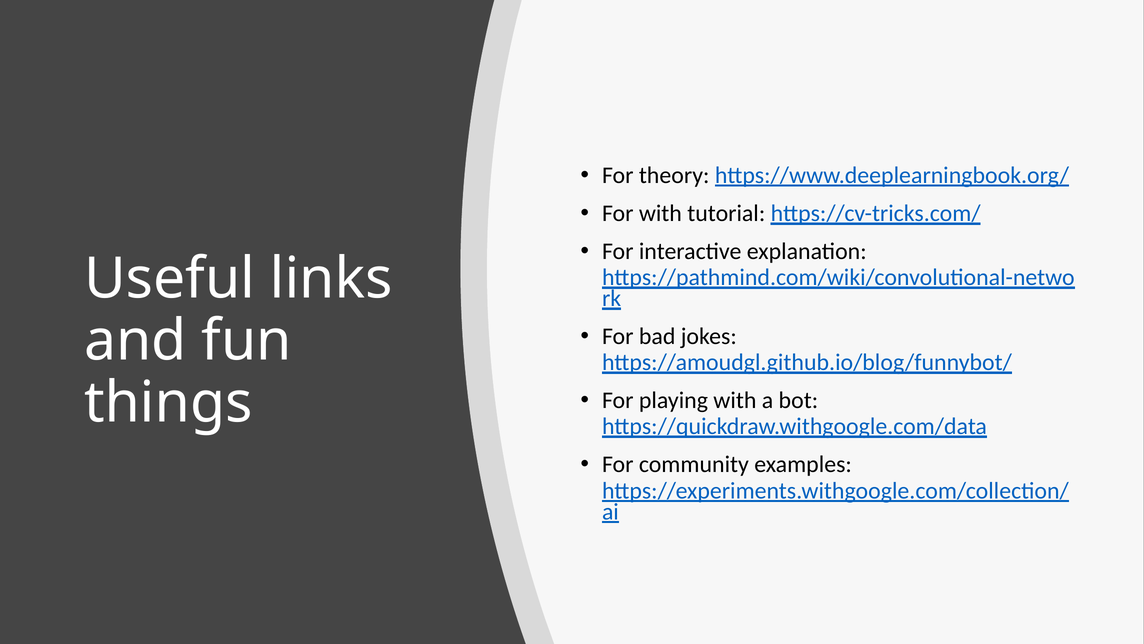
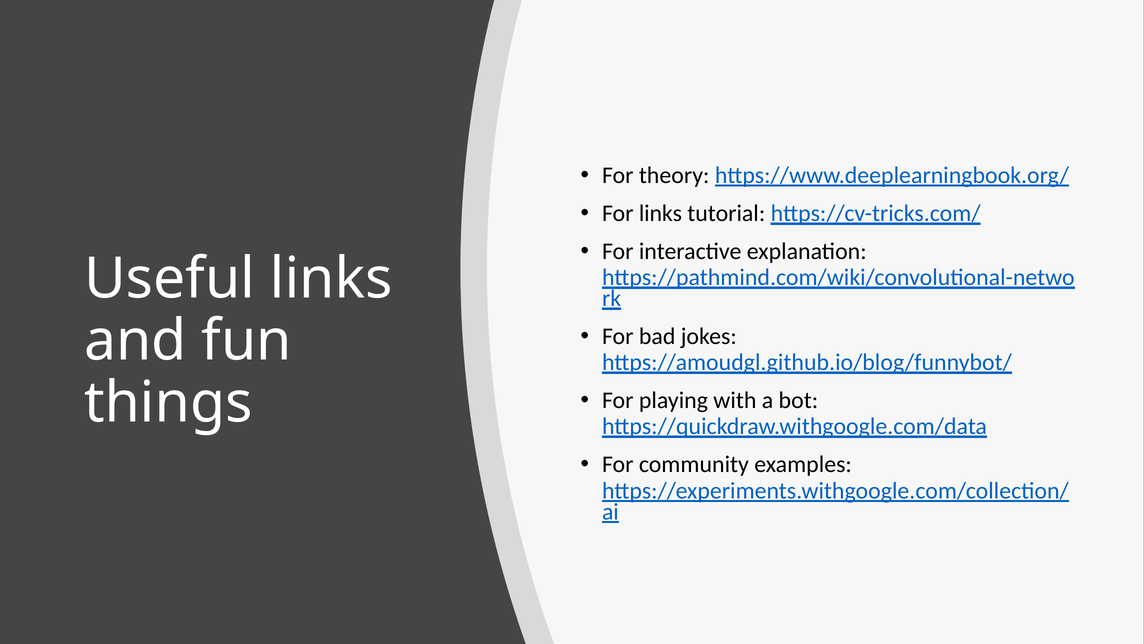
For with: with -> links (660, 213)
